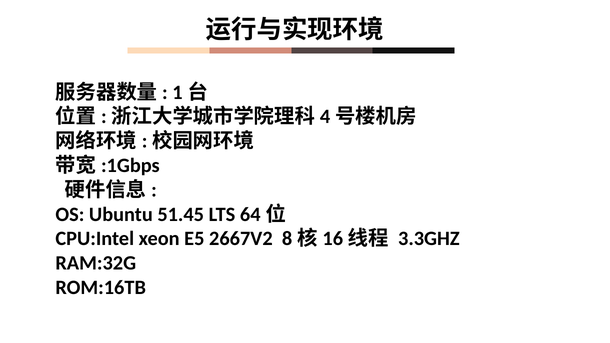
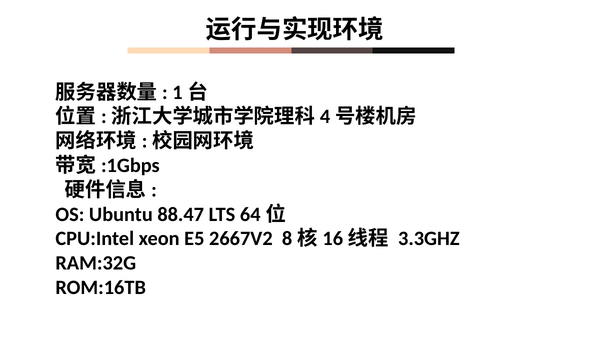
51.45: 51.45 -> 88.47 (181, 214)
